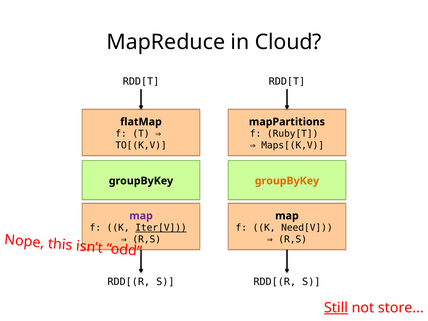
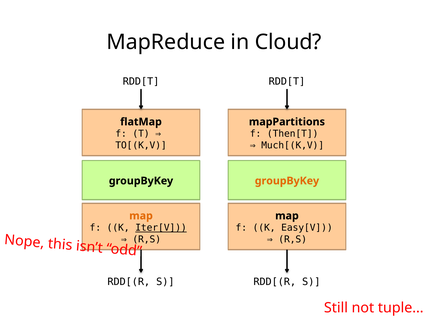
Ruby[T: Ruby[T -> Then[T (293, 134)
Maps[(K,V: Maps[(K,V -> Much[(K,V (293, 145)
map colour: purple -> orange (141, 216)
Need[V: Need[V -> Easy[V (307, 228)
Still underline: present -> none (336, 308)
store…: store… -> tuple… (401, 308)
